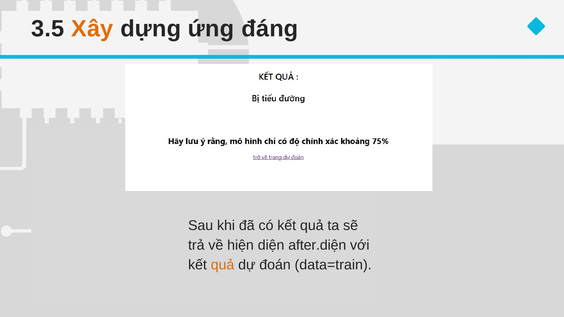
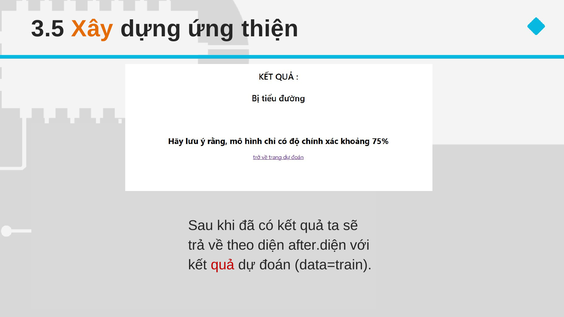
đáng: đáng -> thiện (270, 29)
hiện: hiện -> theo (241, 245)
quả colour: orange -> red (223, 265)
